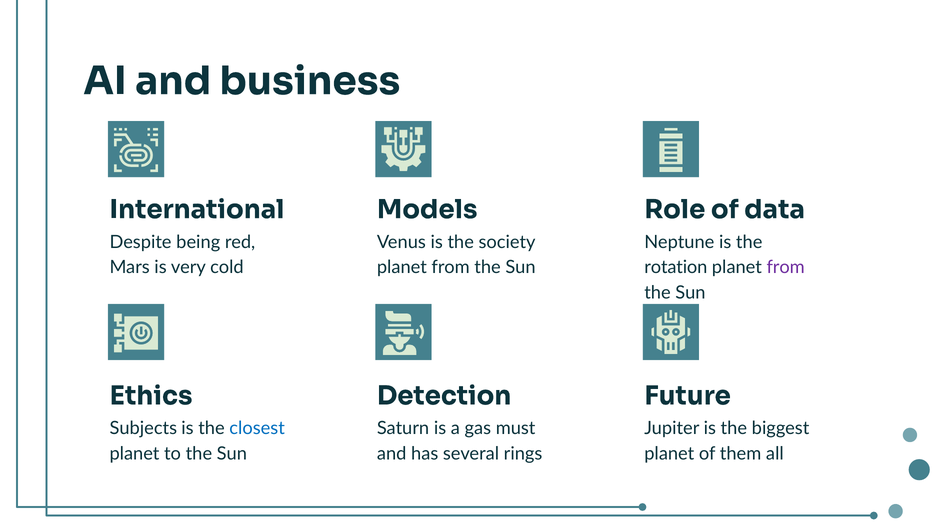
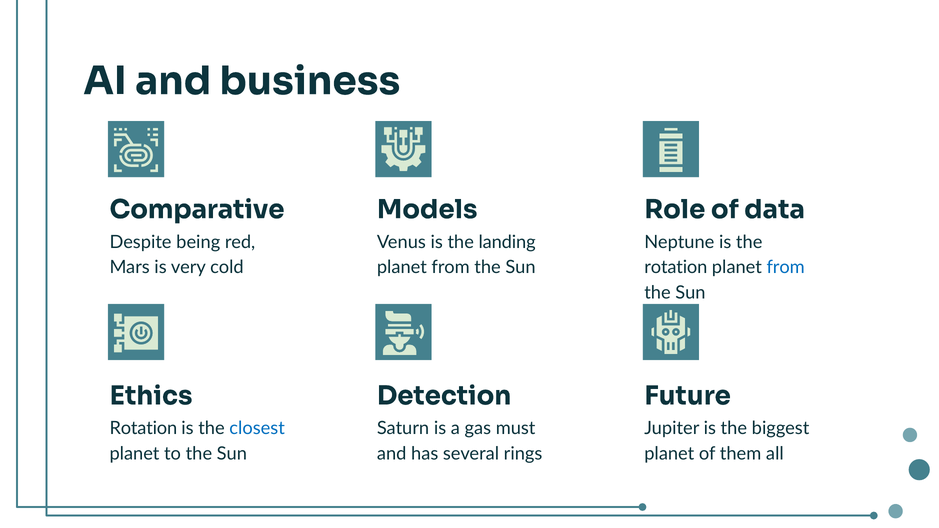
International: International -> Comparative (197, 210)
society: society -> landing (507, 242)
from colour: purple -> blue (786, 267)
Subjects: Subjects -> Rotation (143, 429)
